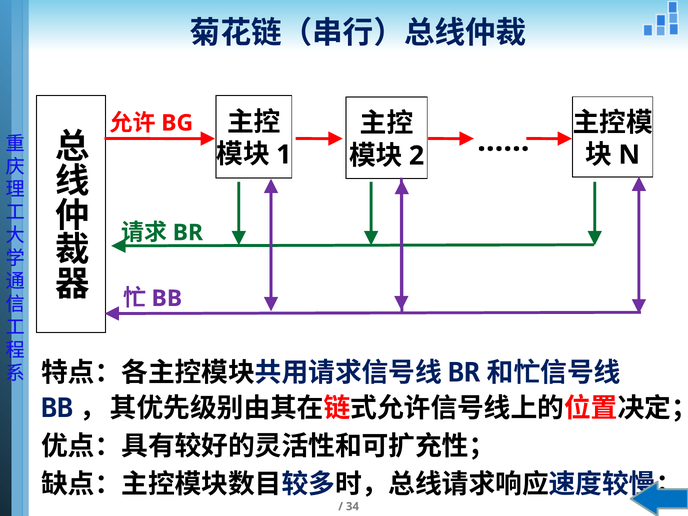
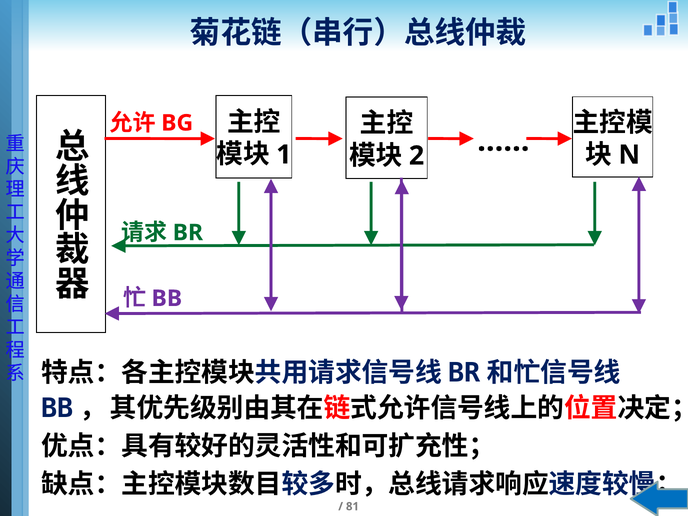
34: 34 -> 81 (352, 506)
